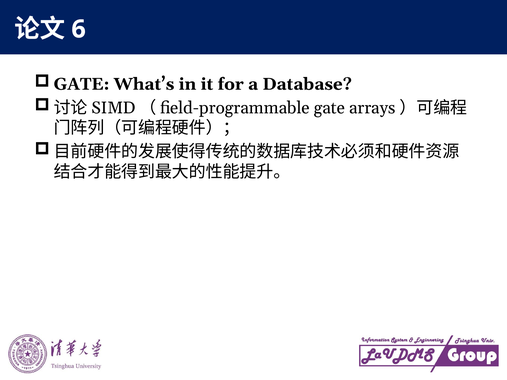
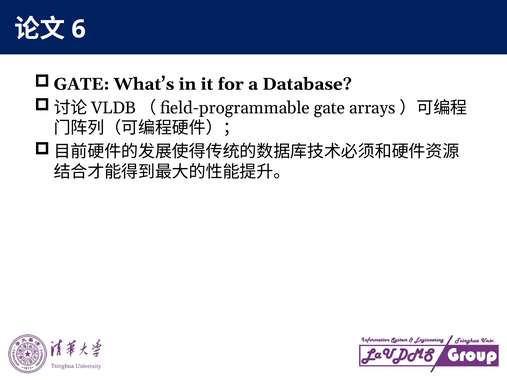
SIMD: SIMD -> VLDB (114, 108)
